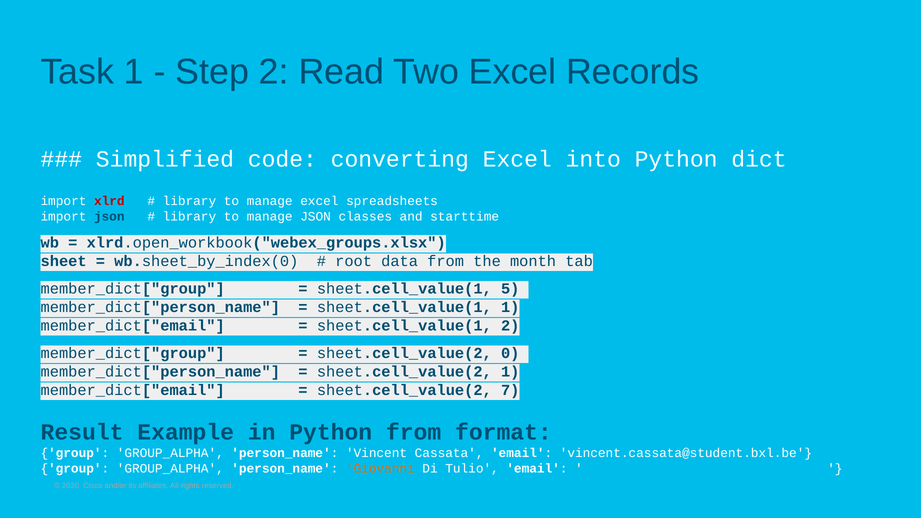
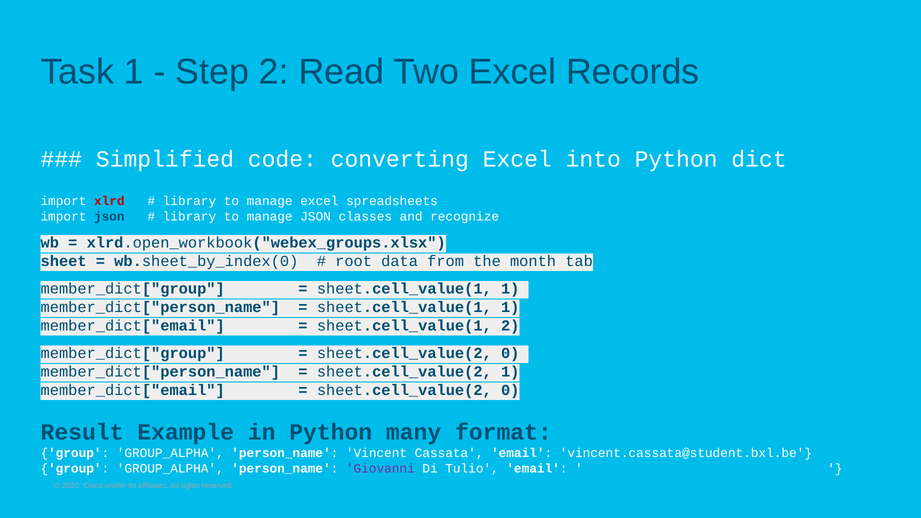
starttime: starttime -> recognize (465, 217)
5: 5 -> 1 (510, 289)
7: 7 -> 0 (510, 390)
Python from: from -> many (414, 432)
Giovanni colour: orange -> purple (380, 468)
